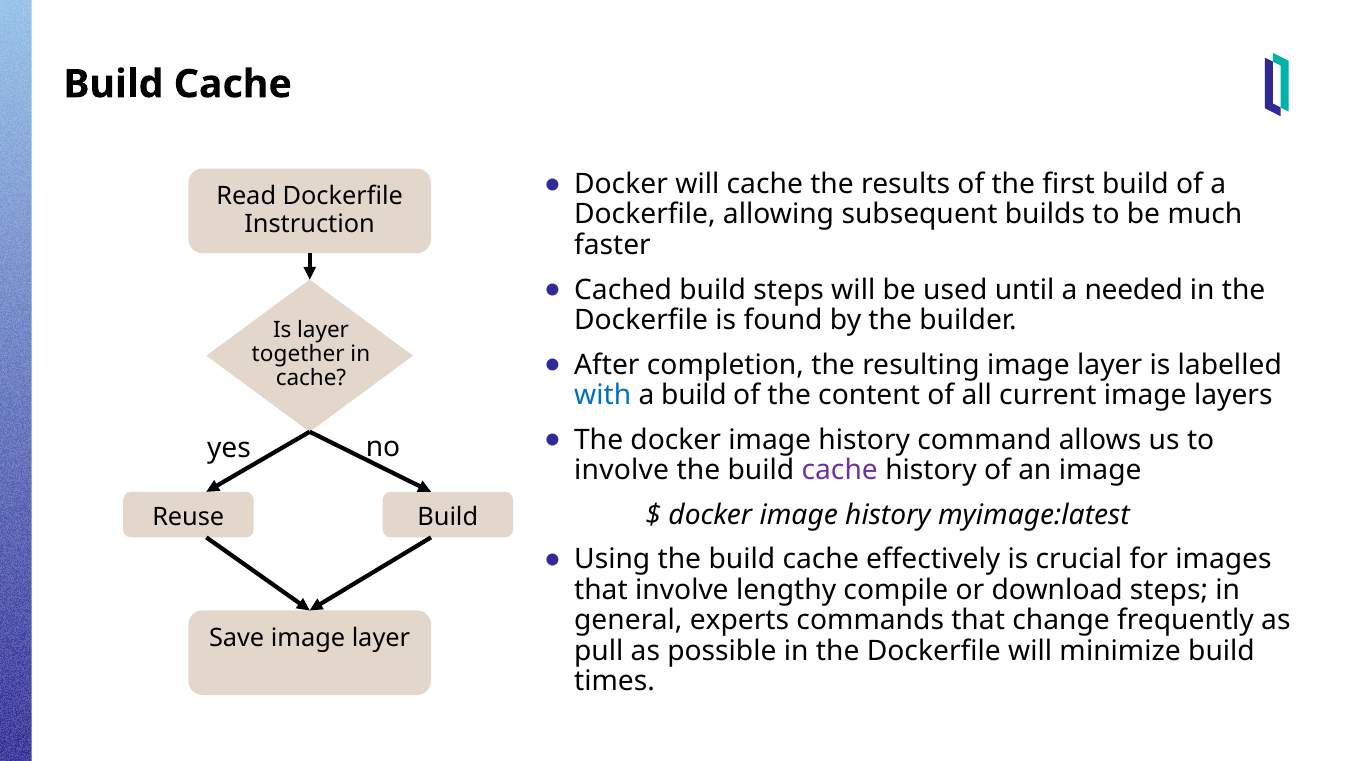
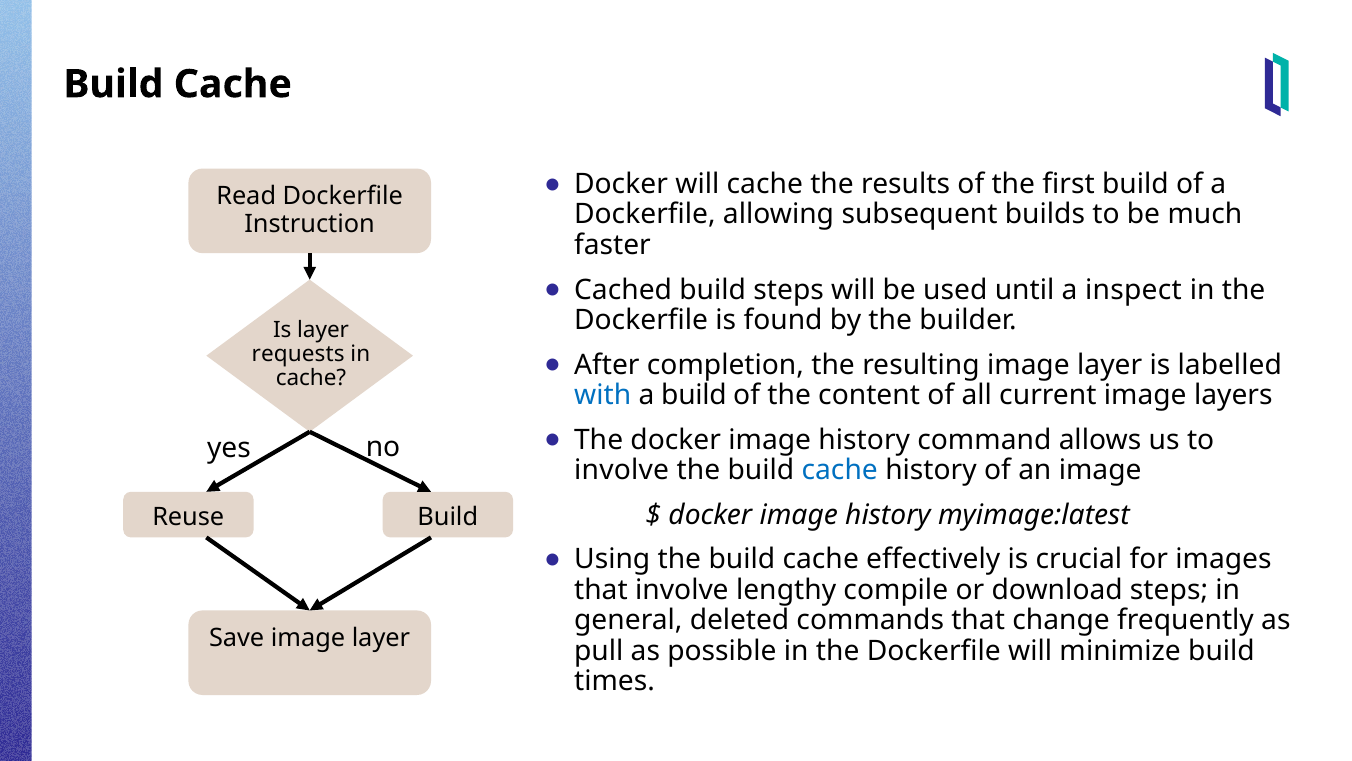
needed: needed -> inspect (1133, 290)
together: together -> requests (298, 354)
cache colour: purple -> blue (840, 470)
experts: experts -> deleted (739, 620)
